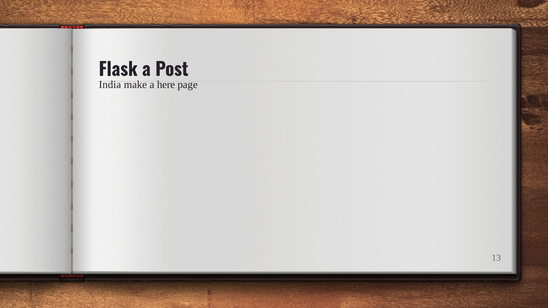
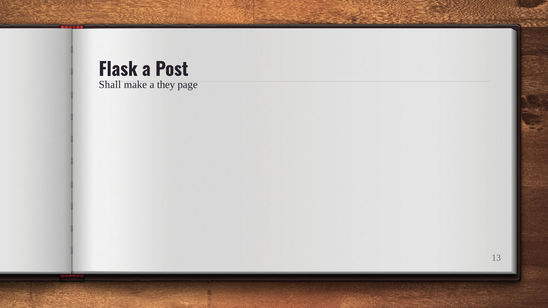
India: India -> Shall (110, 85)
here: here -> they (166, 85)
